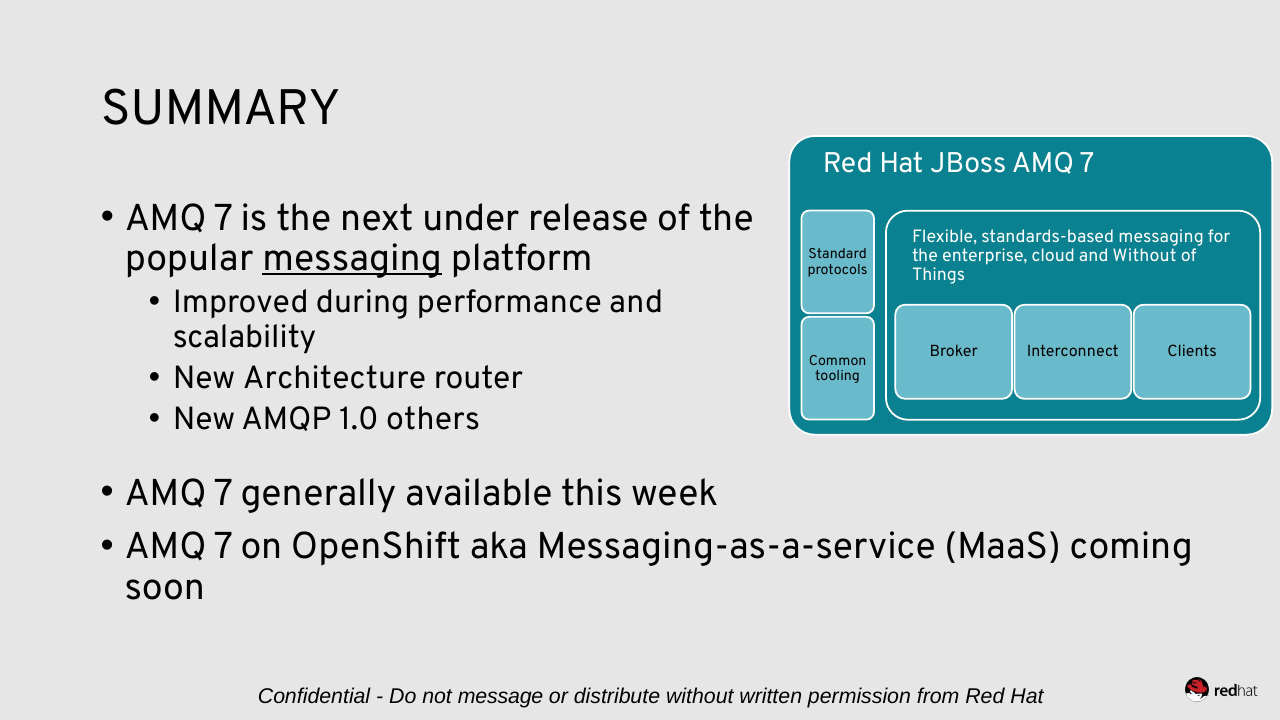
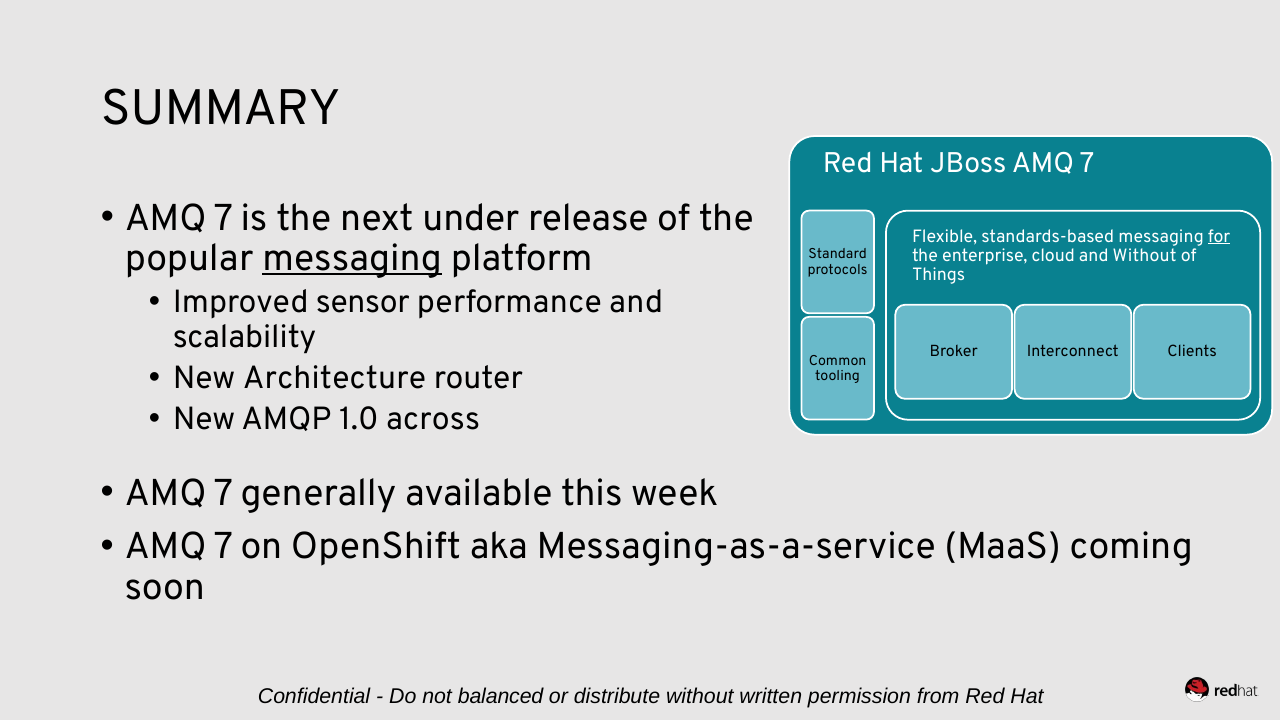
for underline: none -> present (1219, 236)
during: during -> sensor (363, 302)
others: others -> across (433, 419)
message: message -> balanced (501, 697)
